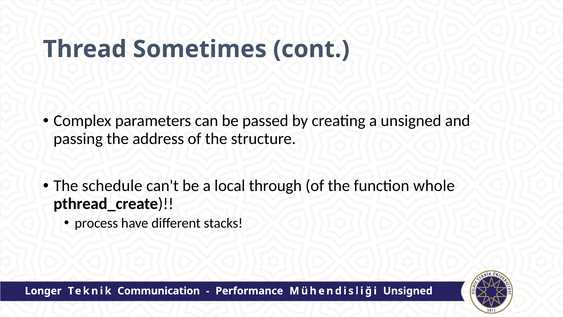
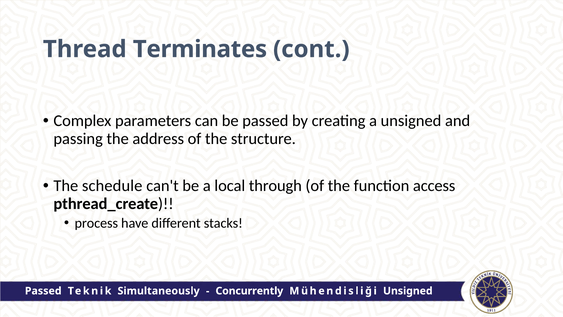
Sometimes: Sometimes -> Terminates (200, 49)
whole: whole -> access (434, 186)
Longer: Longer -> Passed (43, 291)
Communication: Communication -> Simultaneously (159, 291)
Performance: Performance -> Concurrently (249, 291)
